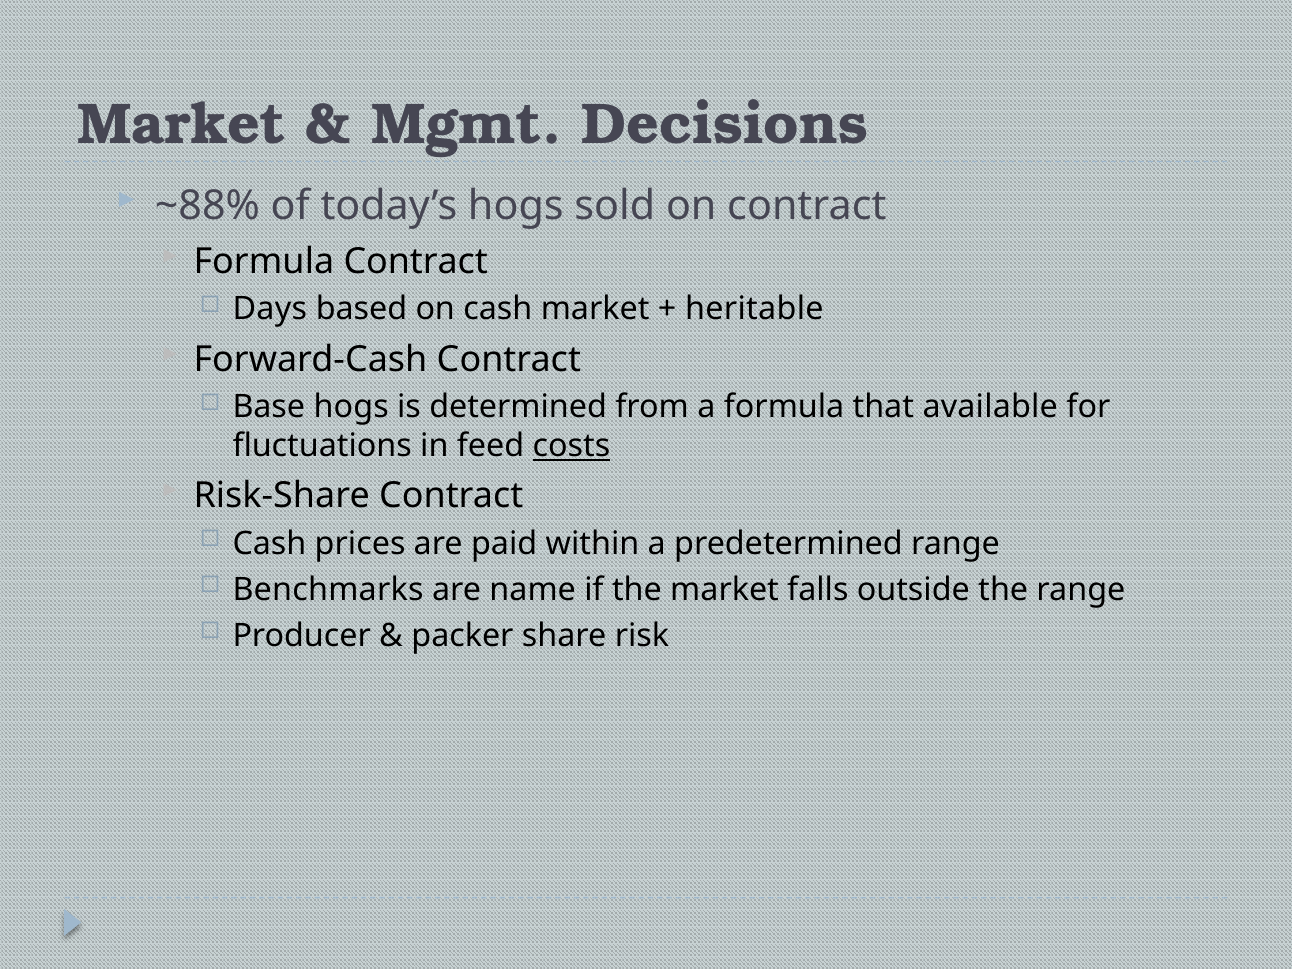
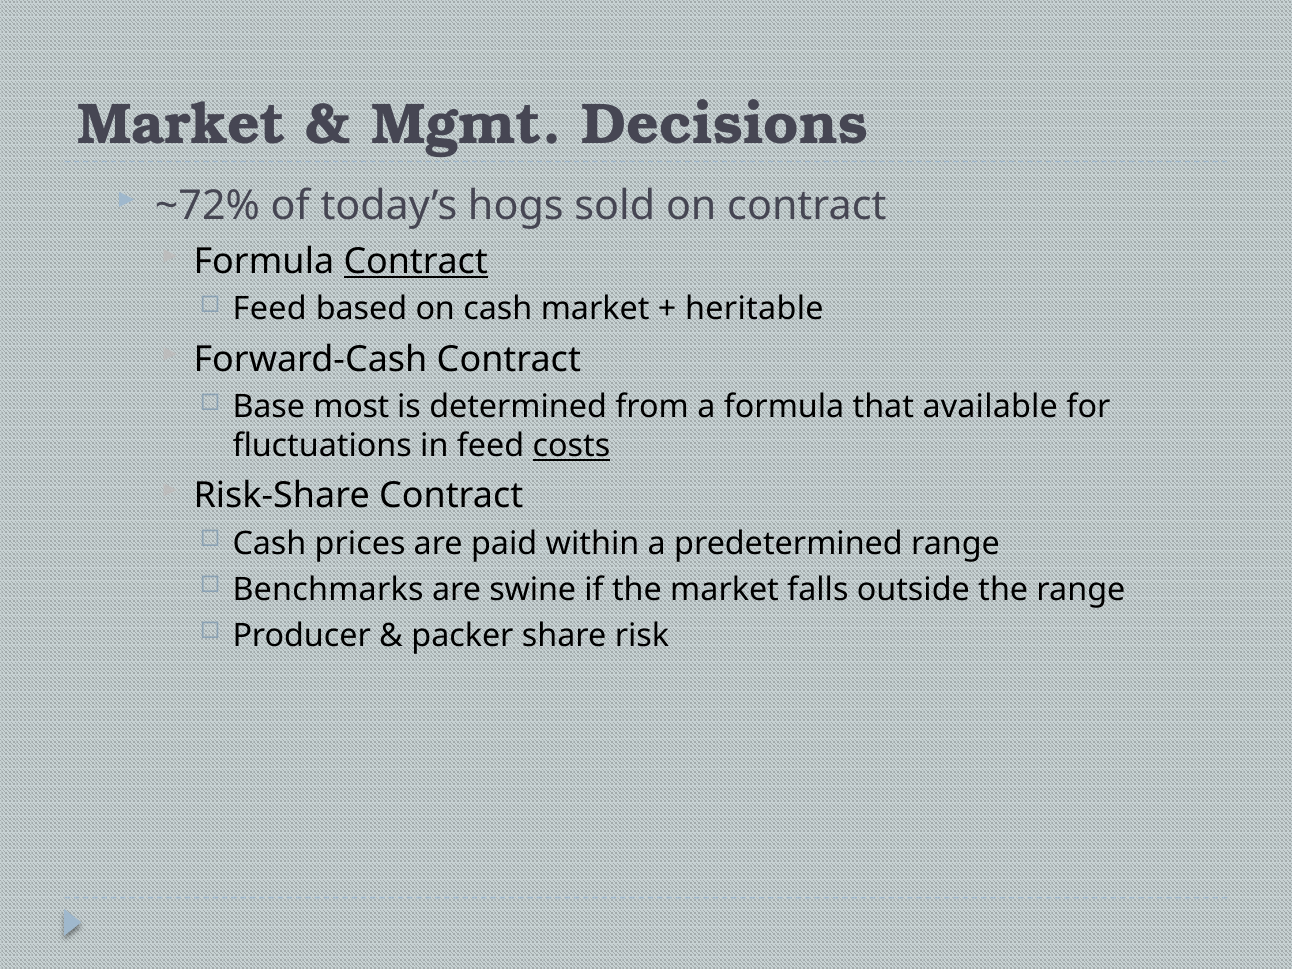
~88%: ~88% -> ~72% (207, 206)
Contract underline: none -> present (416, 261)
Days: Days -> Feed (270, 309)
Base hogs: hogs -> most (351, 407)
name: name -> swine (533, 590)
